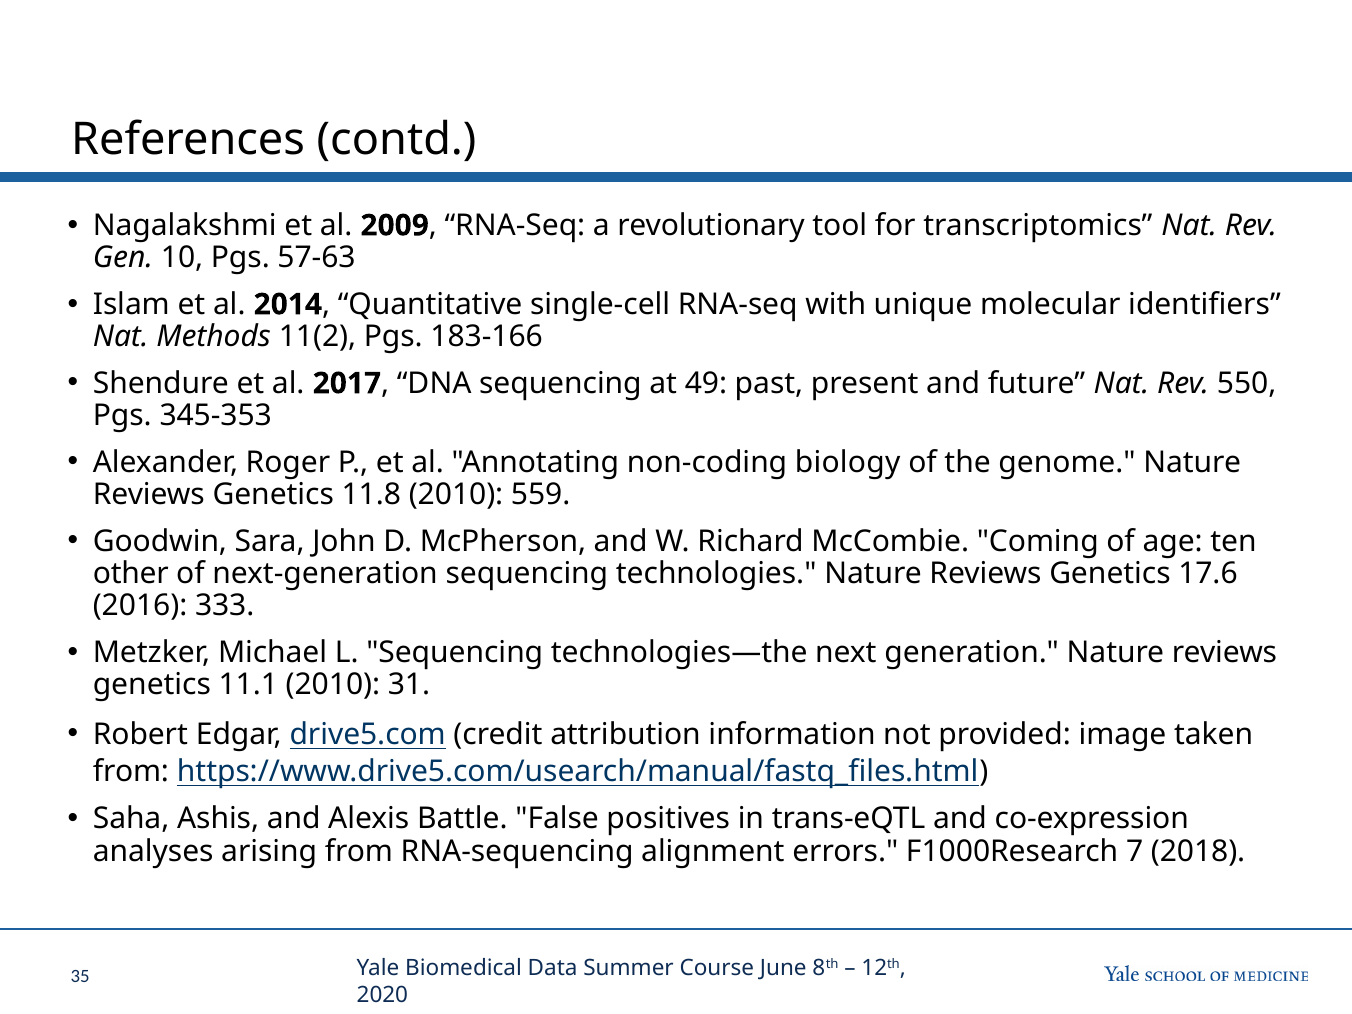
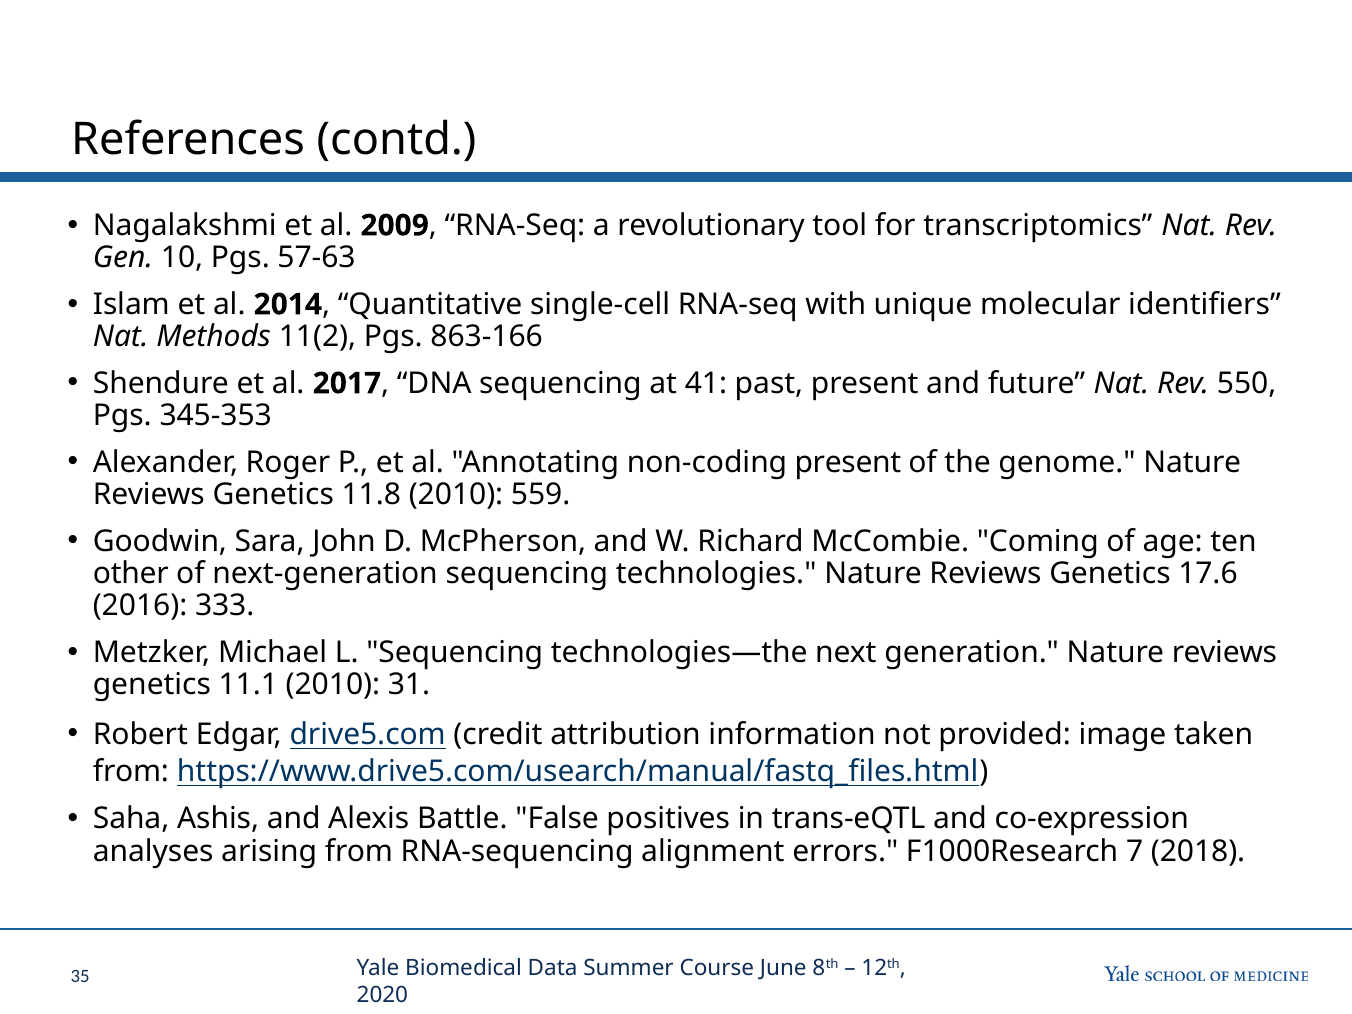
183-166: 183-166 -> 863-166 (487, 337)
49: 49 -> 41 (706, 383)
non-coding biology: biology -> present (848, 462)
